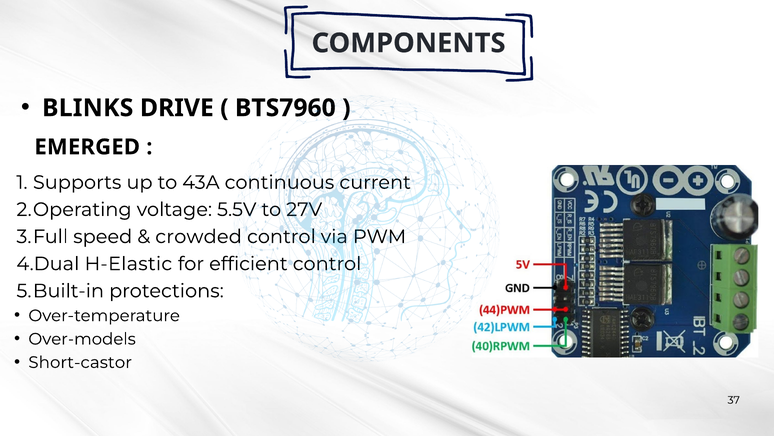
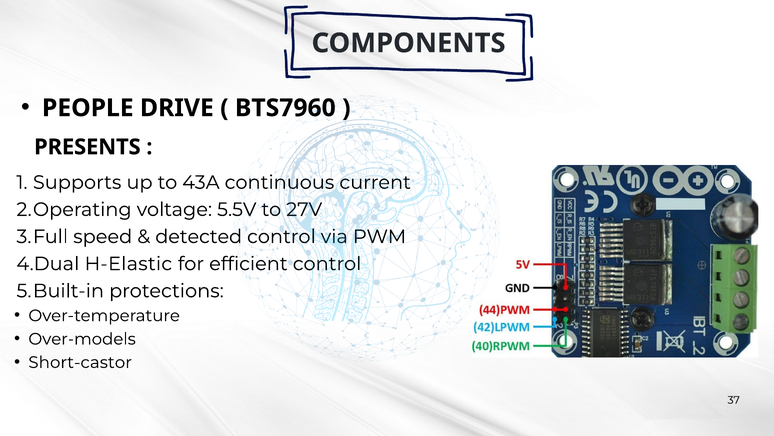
BLINKS: BLINKS -> PEOPLE (88, 108)
EMERGED: EMERGED -> PRESENTS (87, 147)
crowded: crowded -> detected (199, 236)
